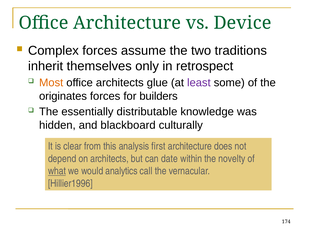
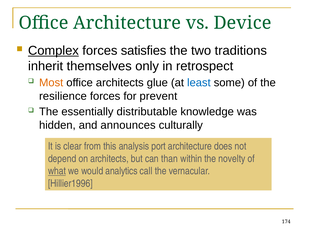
Complex underline: none -> present (53, 51)
assume: assume -> satisfies (144, 51)
least colour: purple -> blue (199, 83)
originates: originates -> resilience (63, 96)
builders: builders -> prevent (158, 96)
blackboard: blackboard -> announces (128, 125)
first: first -> port (159, 146)
date: date -> than (170, 159)
